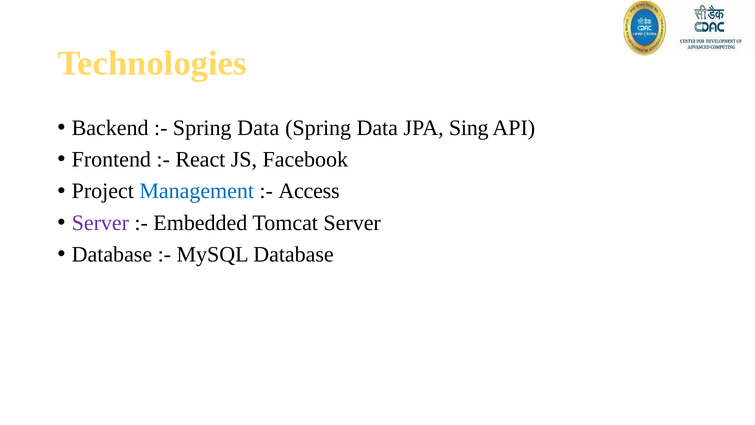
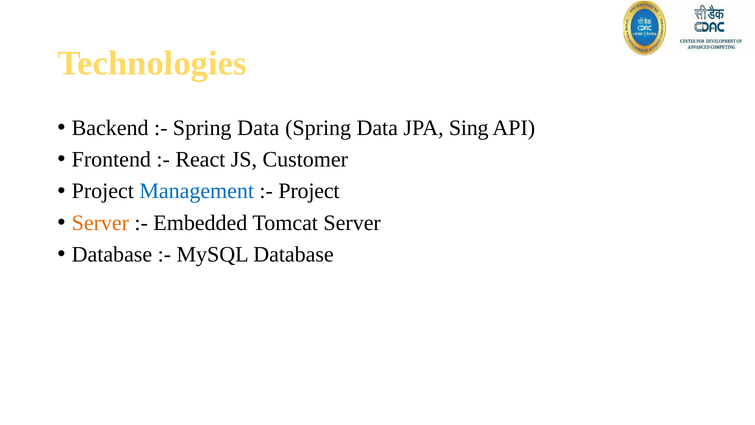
Facebook: Facebook -> Customer (305, 159)
Access: Access -> Project (309, 191)
Server colour: purple -> orange (100, 223)
